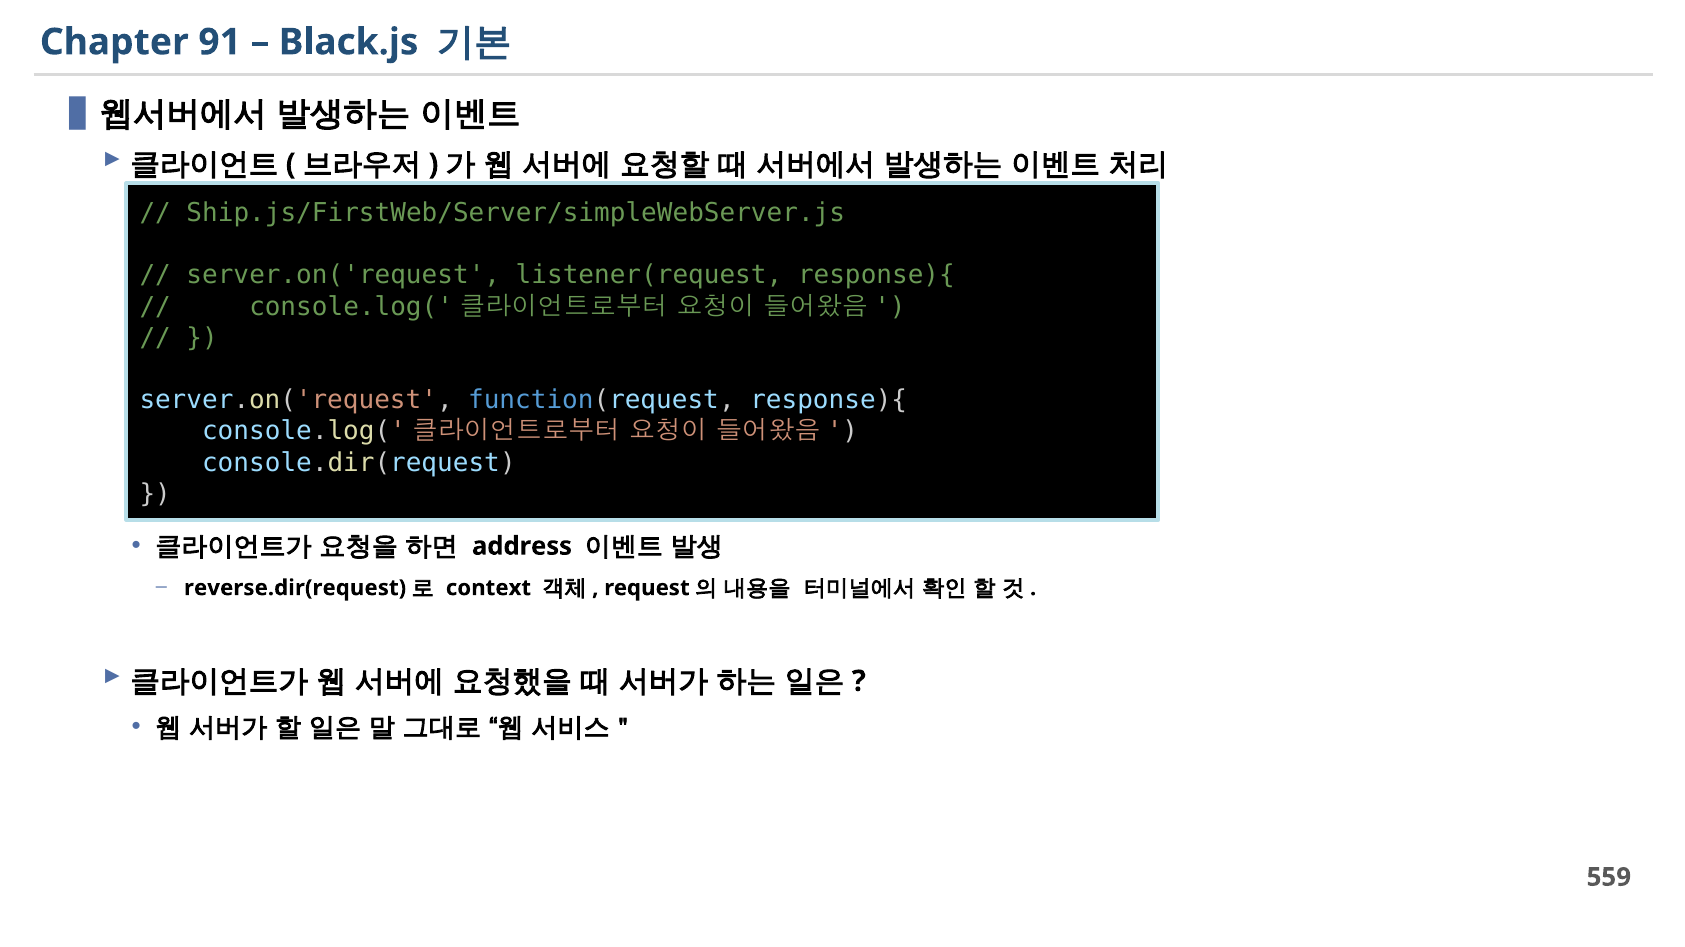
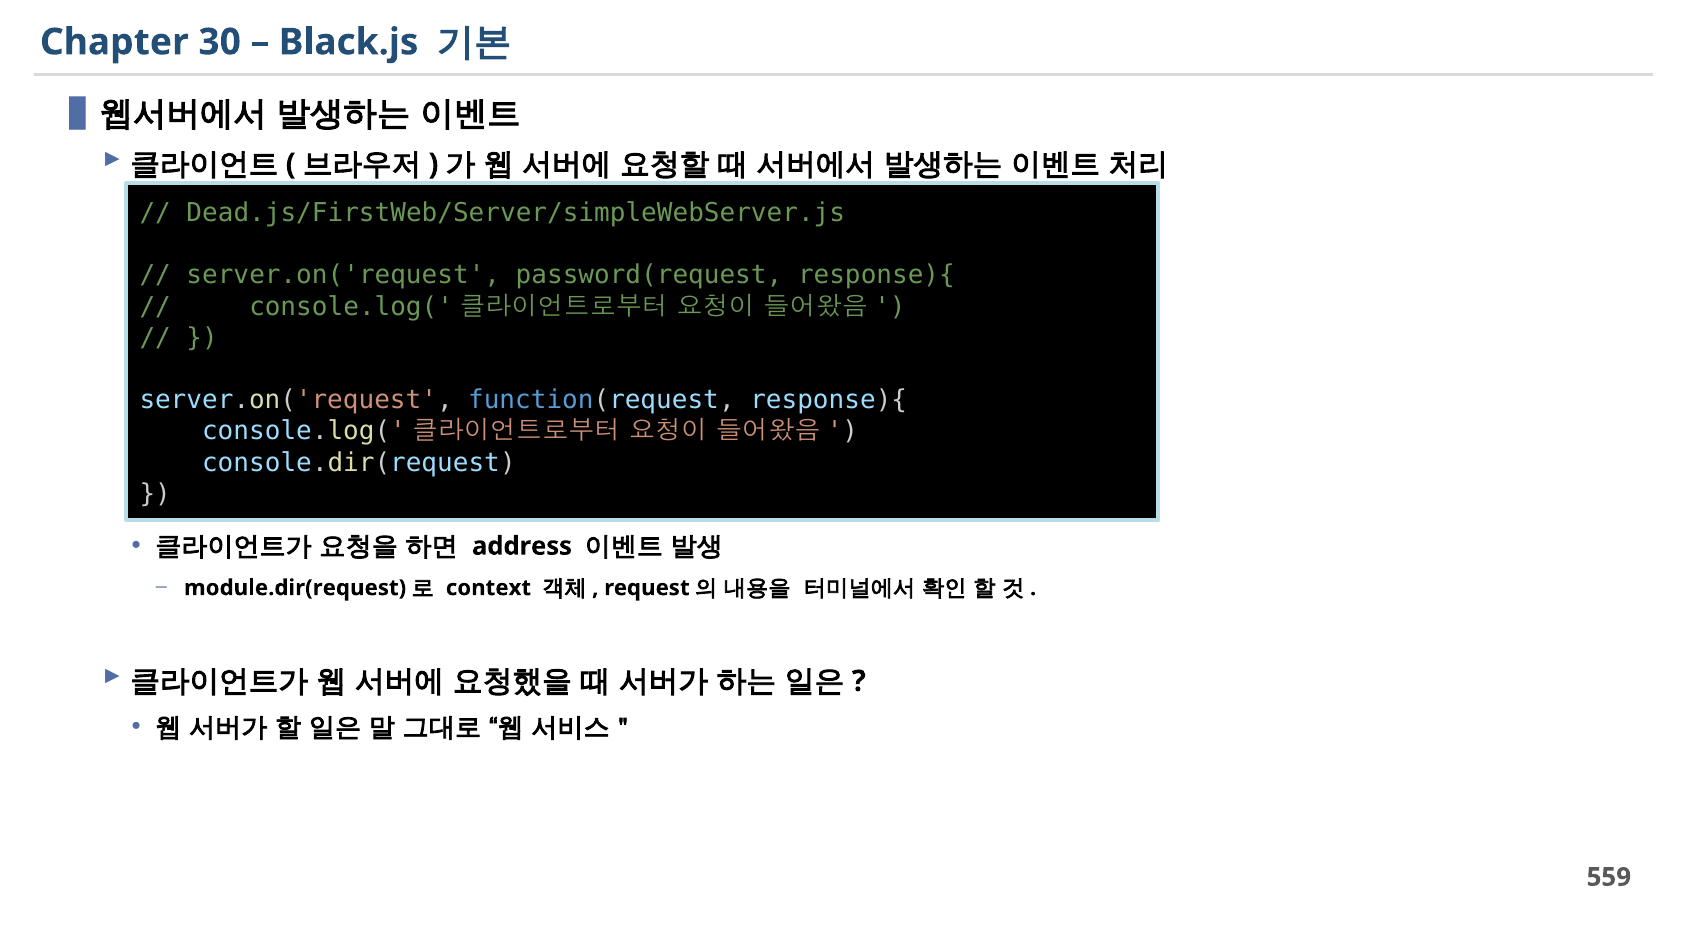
91: 91 -> 30 (220, 42)
Ship.js/FirstWeb/Server/simpleWebServer.js: Ship.js/FirstWeb/Server/simpleWebServer.js -> Dead.js/FirstWeb/Server/simpleWebServer.js (516, 213)
listener(request: listener(request -> password(request (649, 276)
reverse.dir(request: reverse.dir(request -> module.dir(request (295, 588)
